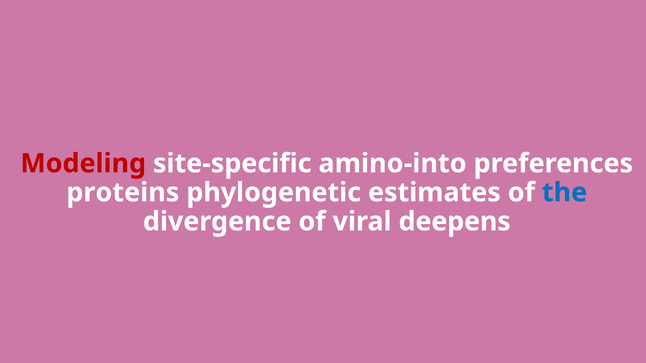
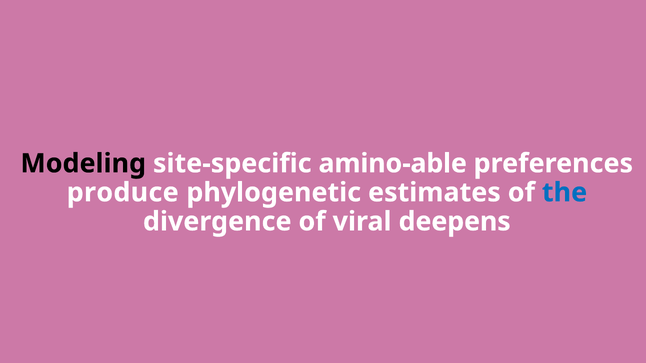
Modeling colour: red -> black (83, 164)
amino-into: amino-into -> amino-able (393, 164)
proteins: proteins -> produce (123, 193)
